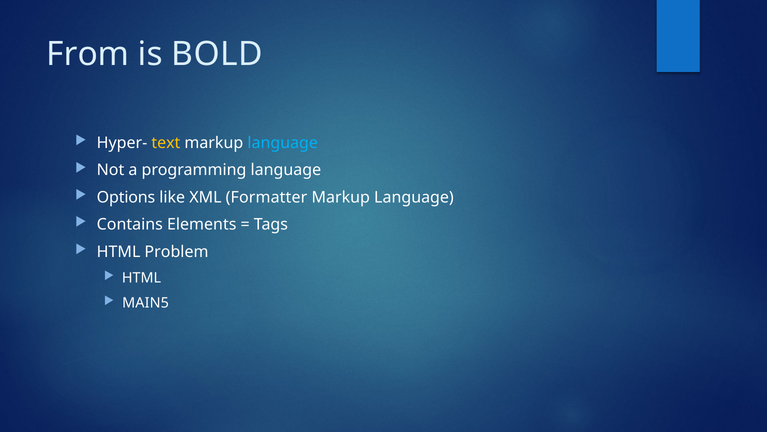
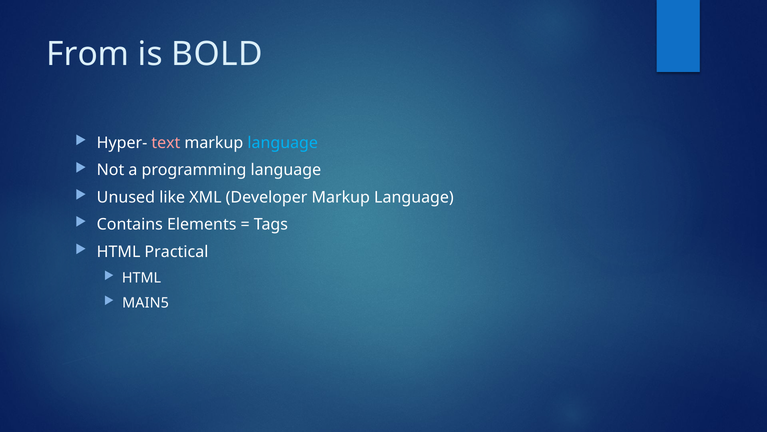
text colour: yellow -> pink (166, 143)
Options: Options -> Unused (126, 197)
Formatter: Formatter -> Developer (267, 197)
Problem: Problem -> Practical (176, 251)
